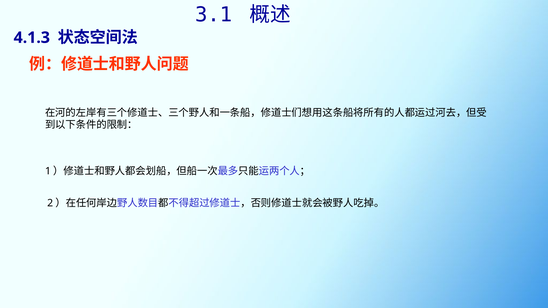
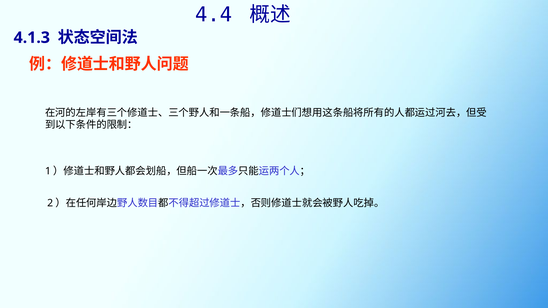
3.1: 3.1 -> 4.4 (214, 15)
